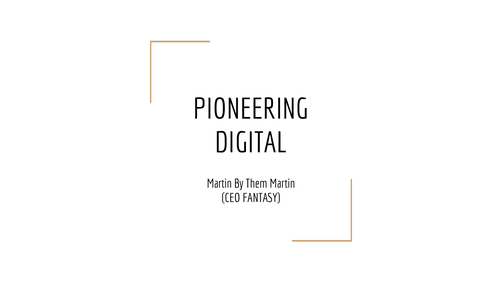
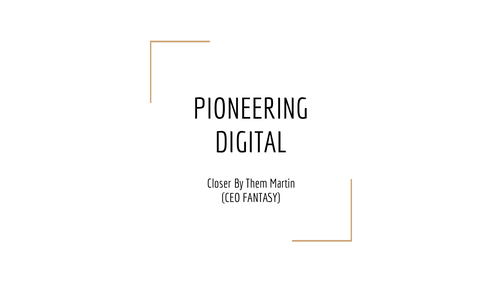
Martin: Martin -> Closer (219, 184)
